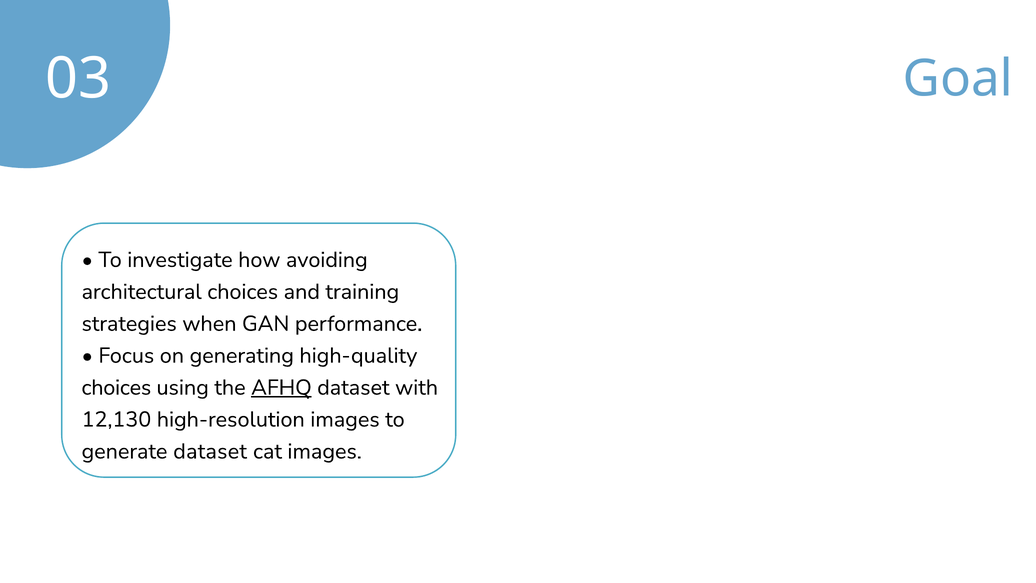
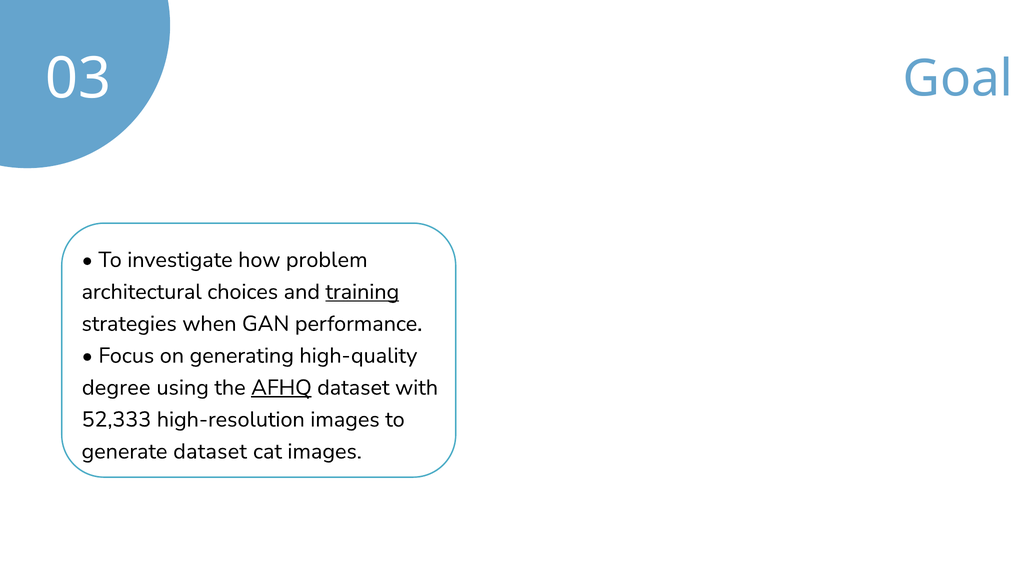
avoiding: avoiding -> problem (327, 260)
training underline: none -> present (362, 292)
choices: choices -> degree (116, 387)
12,130: 12,130 -> 52,333 (116, 419)
